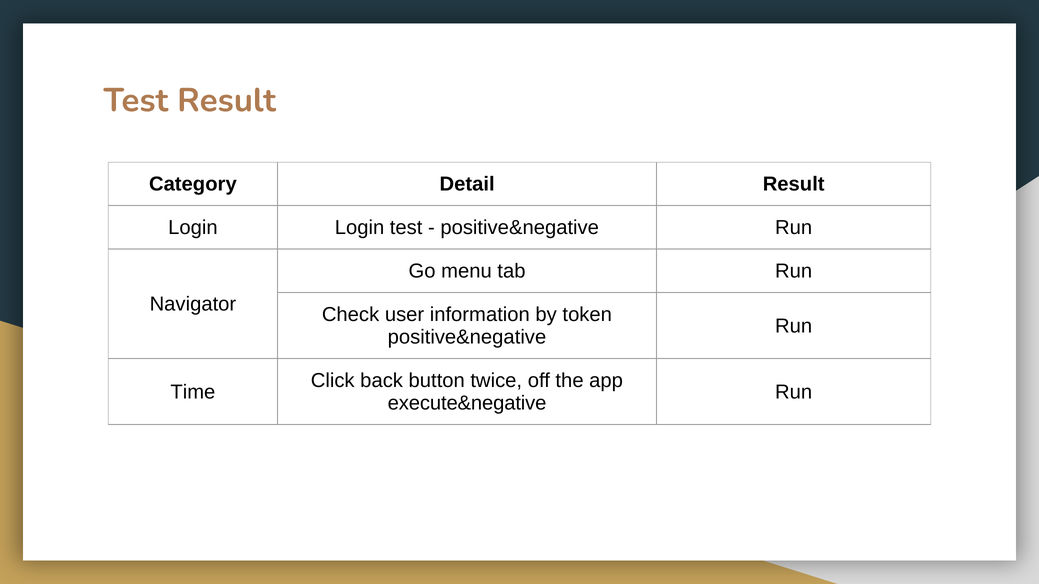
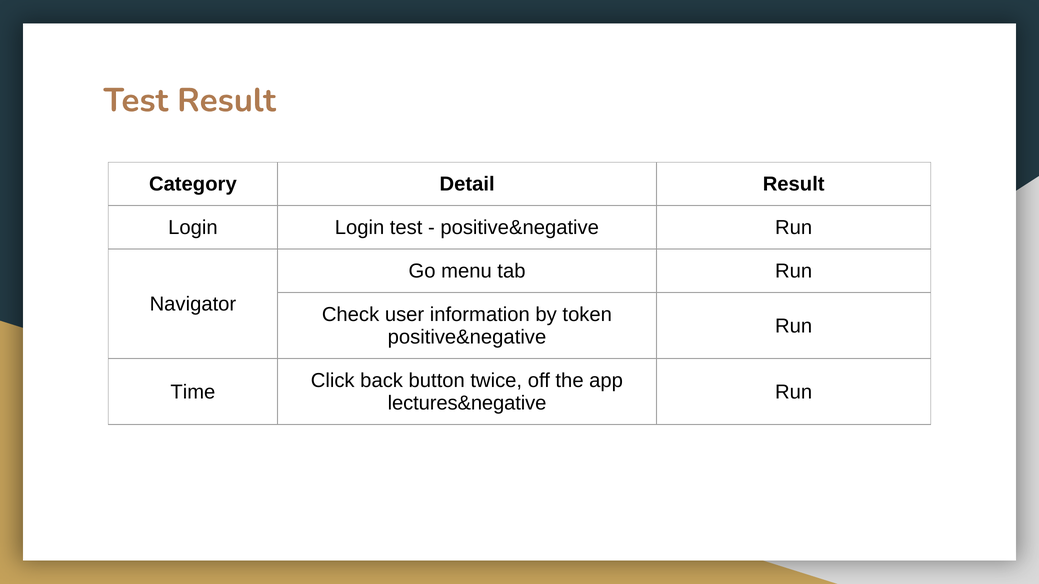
execute&negative: execute&negative -> lectures&negative (467, 404)
